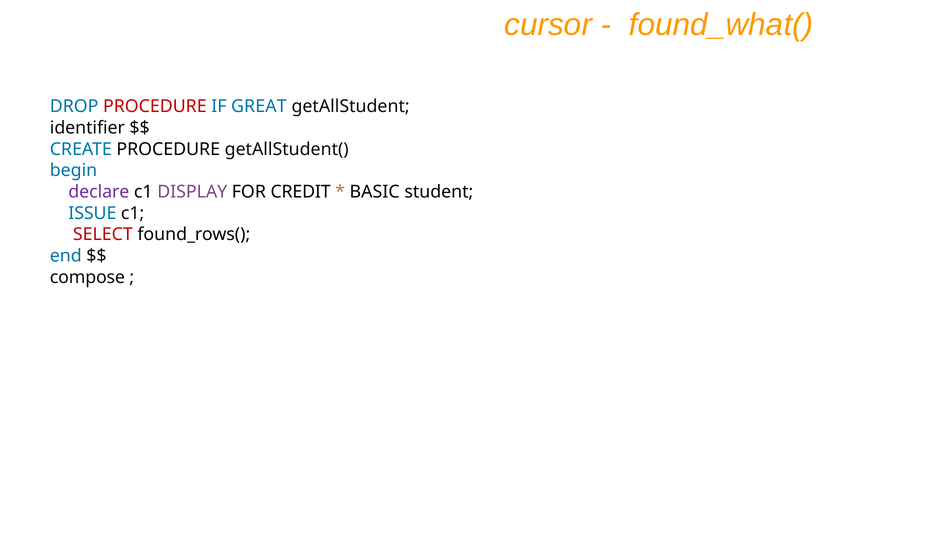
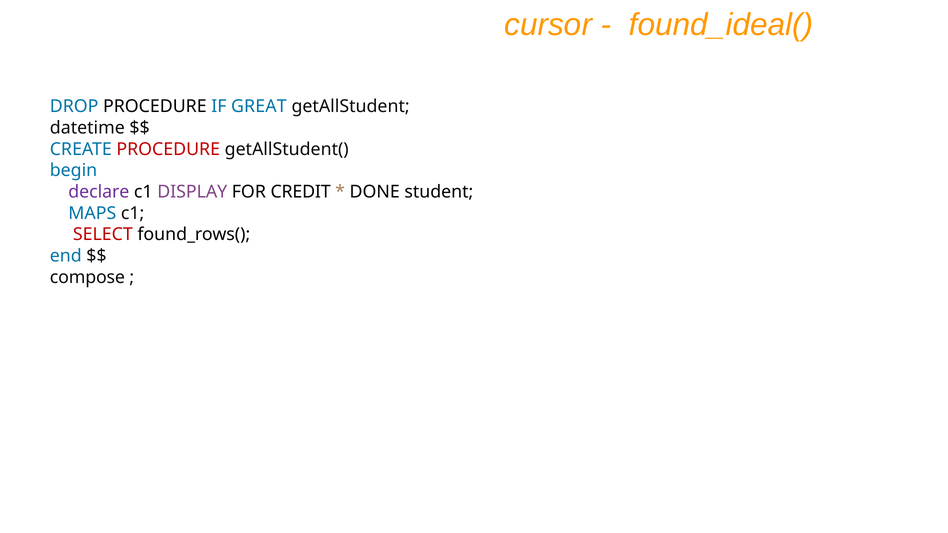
found_what(: found_what( -> found_ideal( (721, 25)
PROCEDURE colour: red -> black (155, 107)
identifier: identifier -> datetime (87, 128)
PROCEDURE colour: black -> red (168, 149)
BASIC: BASIC -> DONE (375, 192)
ISSUE: ISSUE -> MAPS (92, 213)
